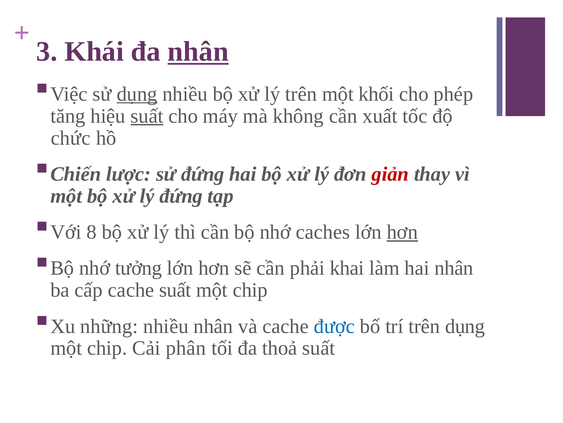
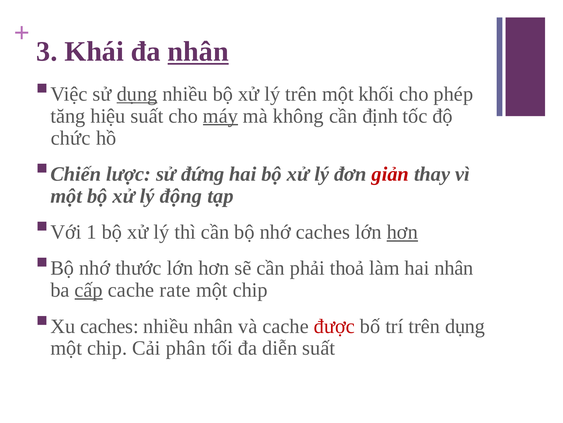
suất underline: present -> none (147, 116)
máy underline: none -> present (220, 116)
xuất: xuất -> định (380, 116)
lý đứng: đứng -> động (181, 196)
8: 8 -> 1 (92, 232)
tưởng: tưởng -> thước (139, 268)
khai: khai -> thoả (347, 268)
cấp underline: none -> present (89, 290)
cache suất: suất -> rate (175, 290)
những: những -> caches (109, 326)
được colour: blue -> red (334, 326)
thoả: thoả -> diễn (280, 348)
